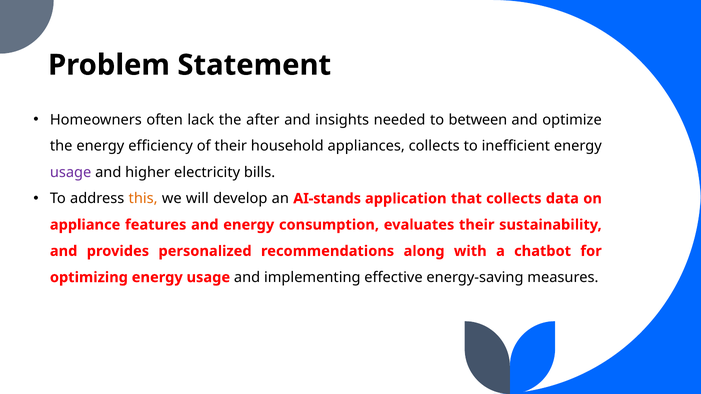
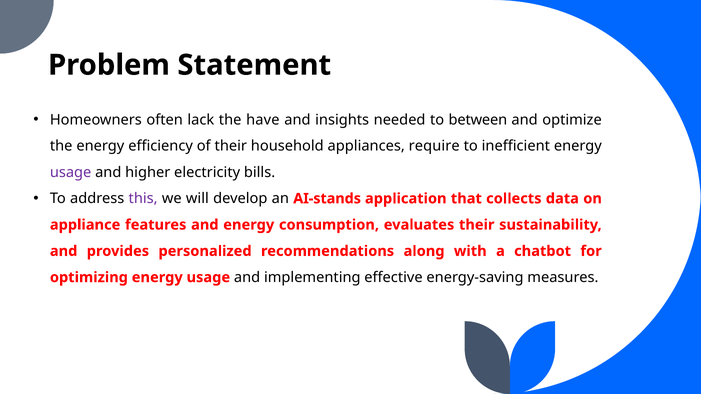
after: after -> have (263, 120)
appliances collects: collects -> require (434, 146)
this colour: orange -> purple (143, 199)
